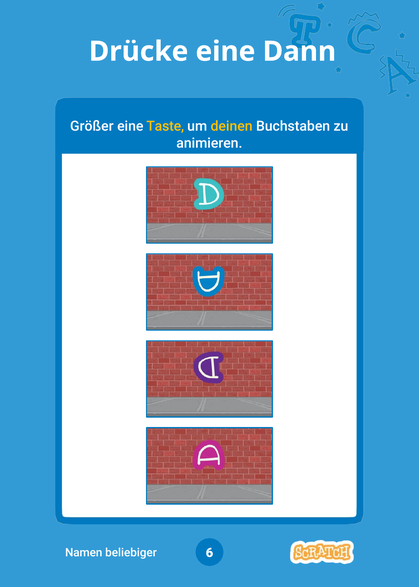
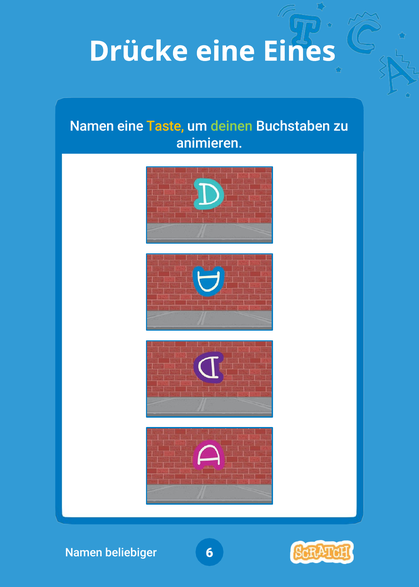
Dann: Dann -> Eines (299, 51)
Größer: Größer -> Namen (92, 126)
deinen colour: yellow -> light green (232, 126)
